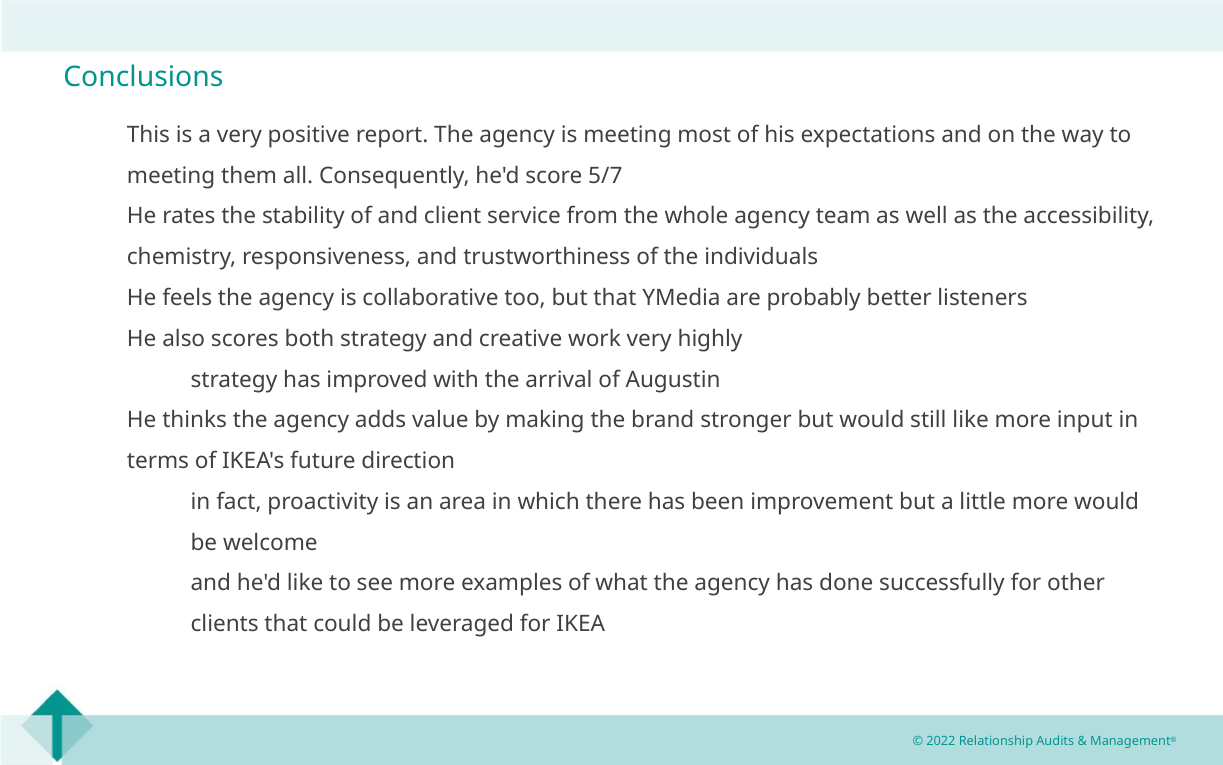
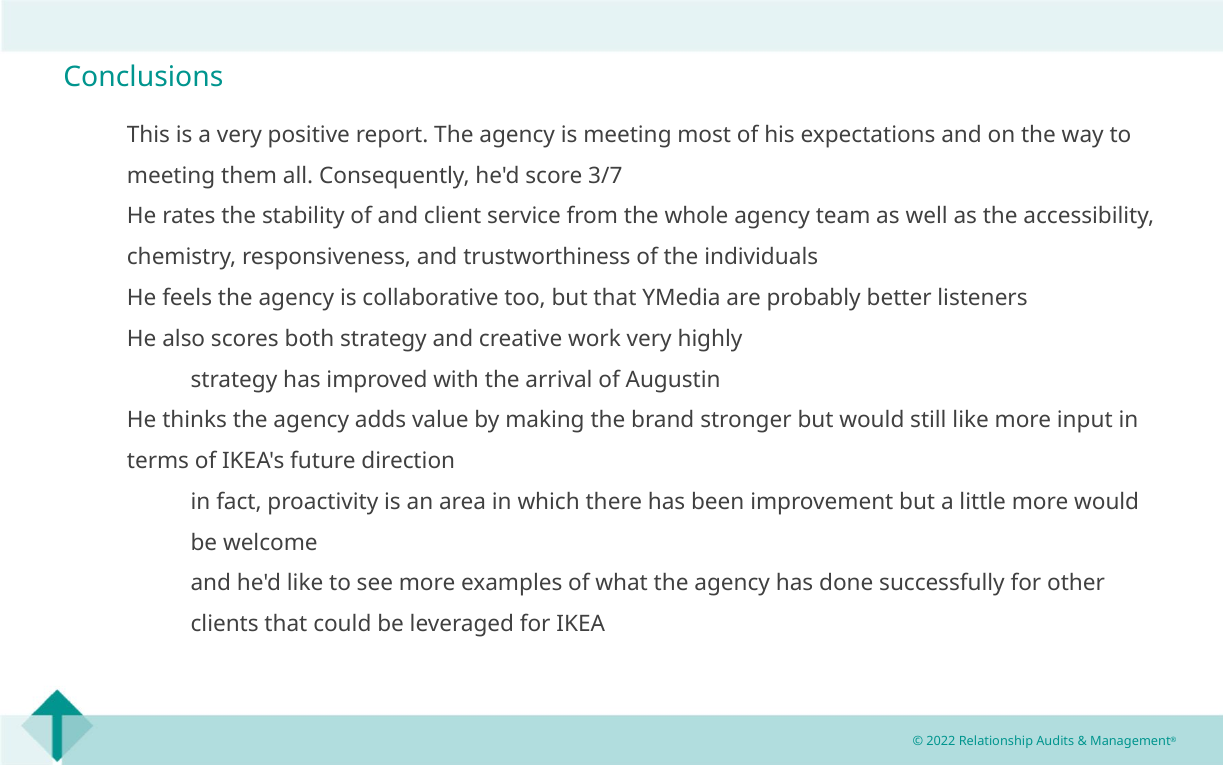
5/7: 5/7 -> 3/7 (605, 176)
